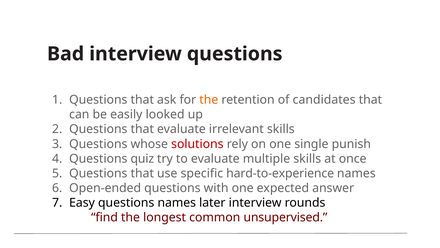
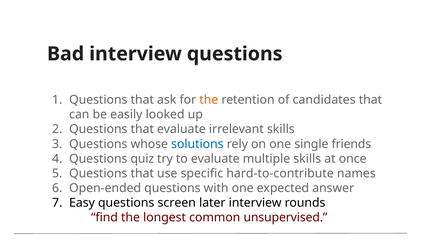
solutions colour: red -> blue (197, 144)
punish: punish -> friends (351, 144)
hard-to-experience: hard-to-experience -> hard-to-contribute (280, 173)
questions names: names -> screen (177, 202)
